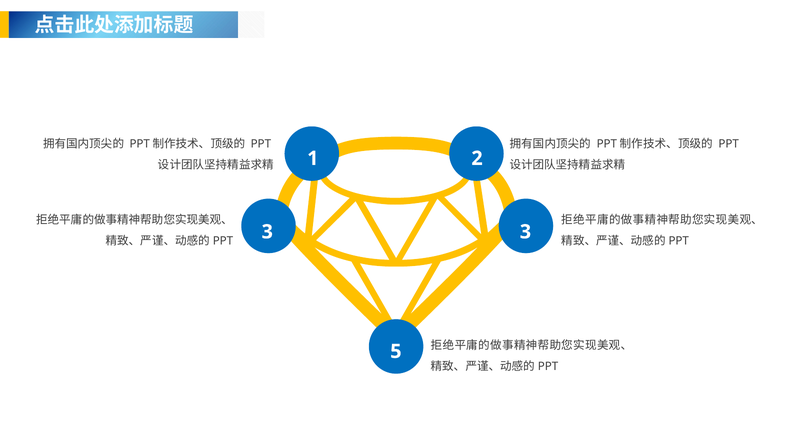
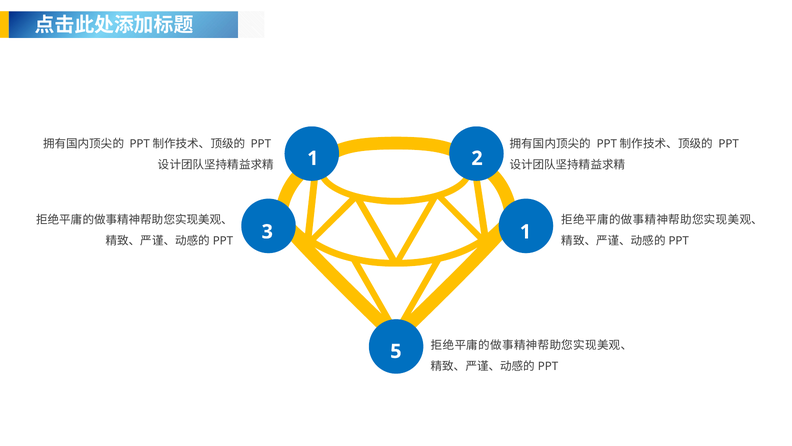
3 3: 3 -> 1 (525, 232)
